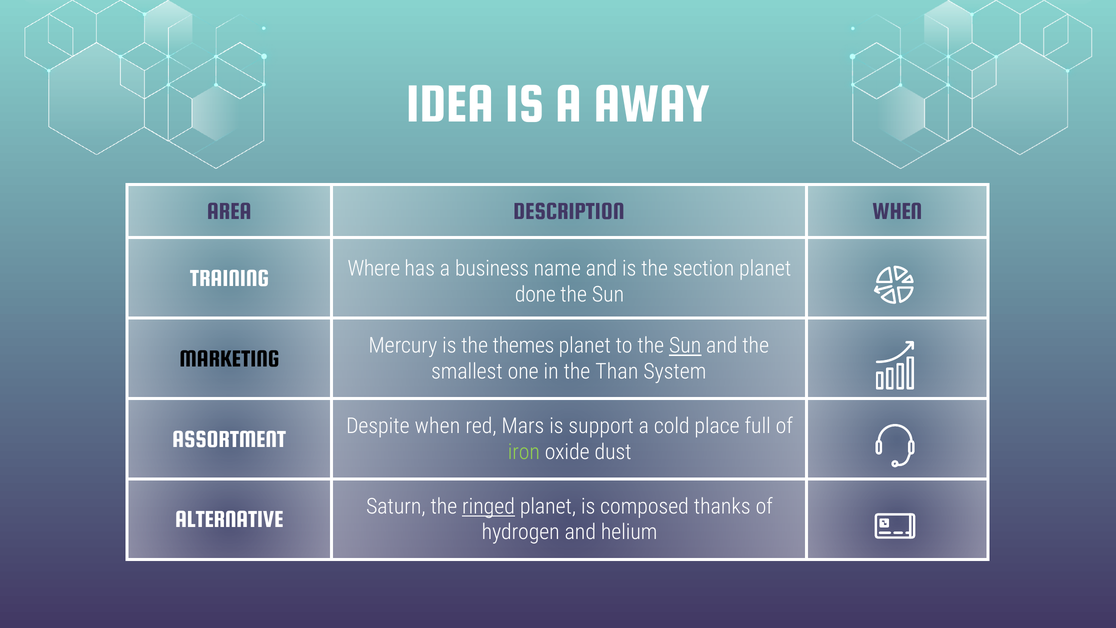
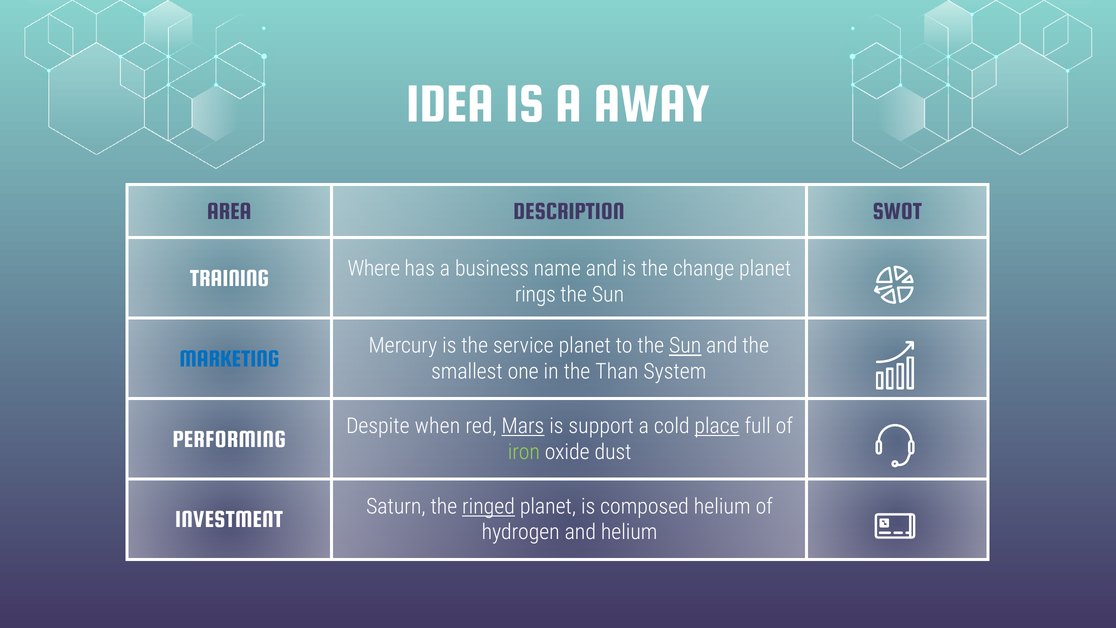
DESCRIPTION WHEN: WHEN -> SWOT (897, 211)
section: section -> change (704, 269)
done: done -> rings (535, 294)
MARKETING colour: black -> blue (229, 358)
themes: themes -> service (523, 346)
ASSORTMENT: ASSORTMENT -> PERFORMING (229, 439)
Mars underline: none -> present (523, 426)
place underline: none -> present (717, 426)
ALTERNATIVE: ALTERNATIVE -> INVESTMENT (229, 519)
composed thanks: thanks -> helium (722, 506)
